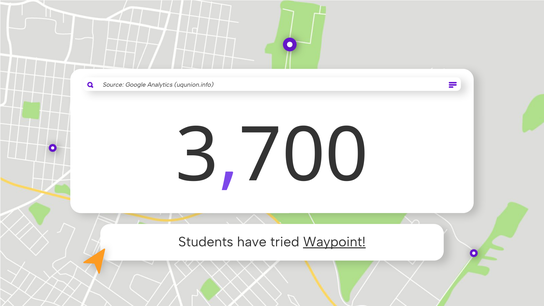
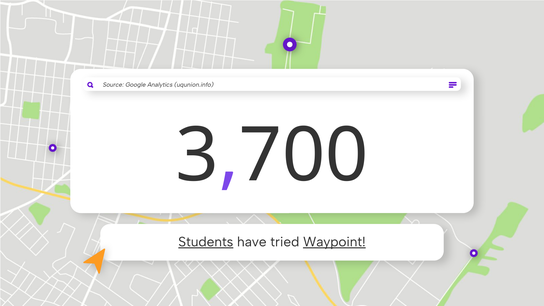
Students underline: none -> present (206, 242)
